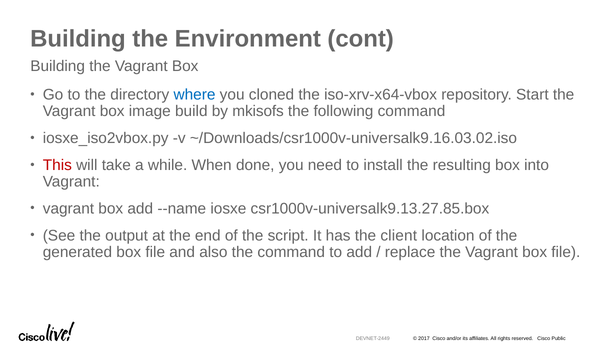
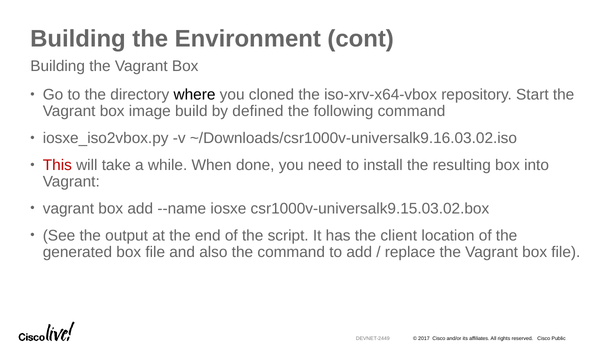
where colour: blue -> black (195, 95)
mkisofs: mkisofs -> defined (258, 112)
csr1000v-universalk9.13.27.85.box: csr1000v-universalk9.13.27.85.box -> csr1000v-universalk9.15.03.02.box (370, 209)
